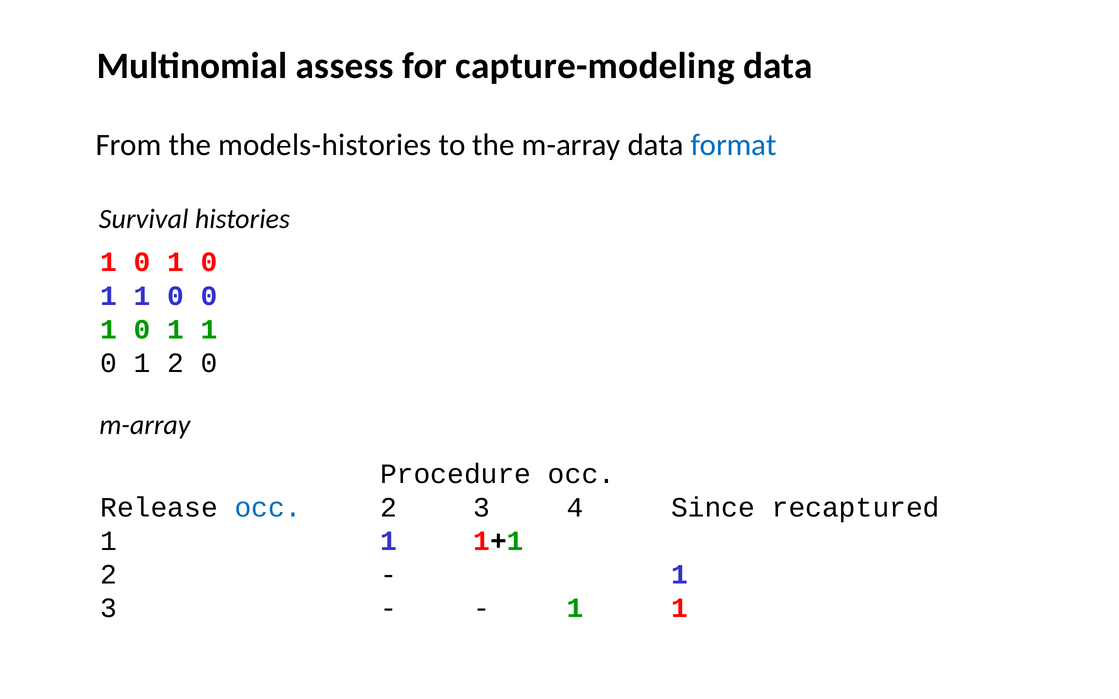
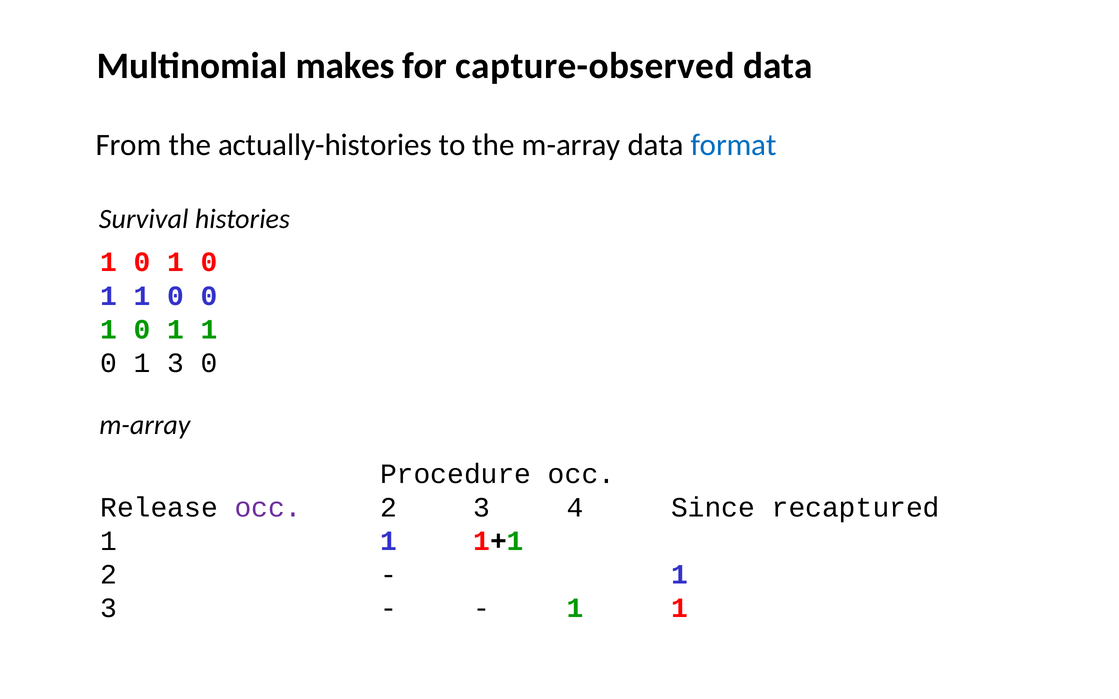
assess: assess -> makes (345, 66)
capture-modeling: capture-modeling -> capture-observed (595, 66)
models-histories: models-histories -> actually-histories (325, 145)
0 1 2: 2 -> 3 (176, 363)
occ colour: blue -> purple (268, 508)
